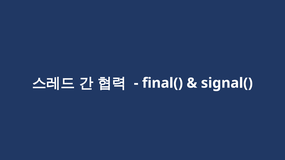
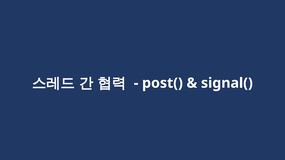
final(: final( -> post( (162, 83)
